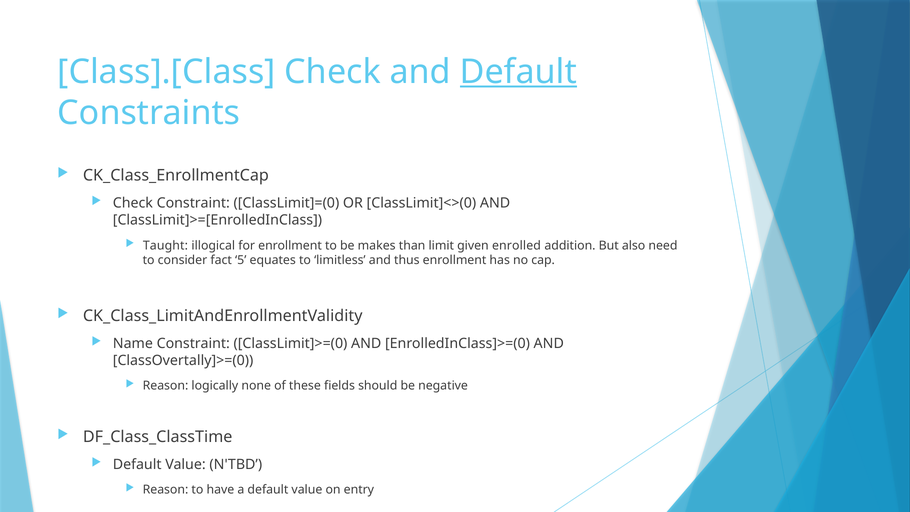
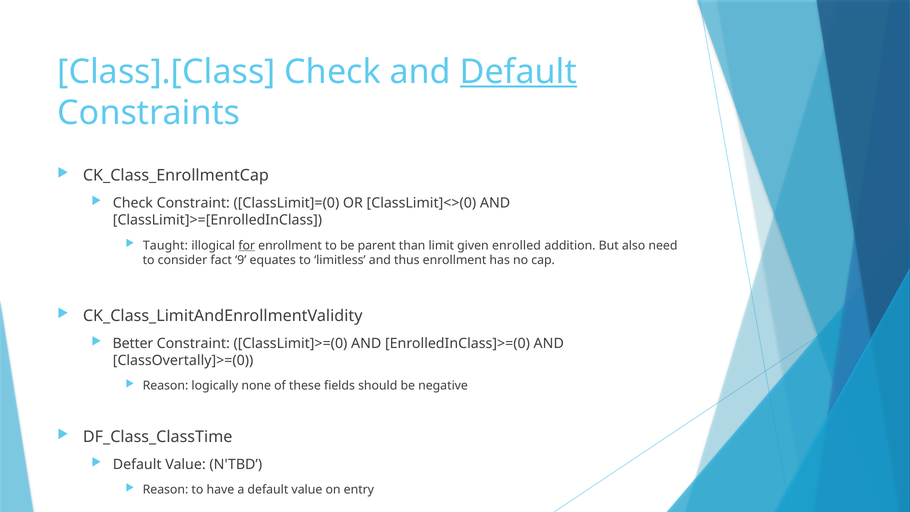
for underline: none -> present (247, 245)
makes: makes -> parent (377, 245)
5: 5 -> 9 (241, 260)
Name: Name -> Better (133, 343)
